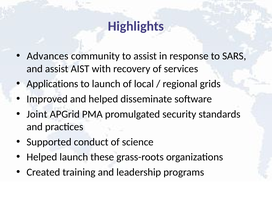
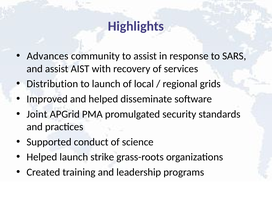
Applications: Applications -> Distribution (52, 84)
these: these -> strike (102, 157)
